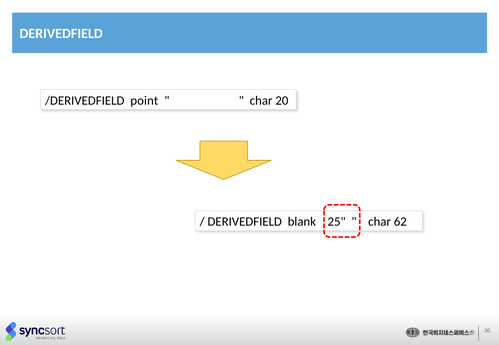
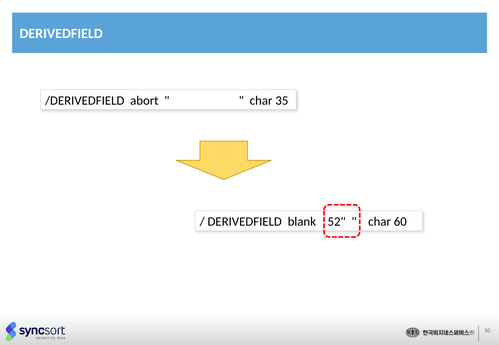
point: point -> abort (144, 101)
20: 20 -> 35 (282, 101)
25: 25 -> 52 (337, 222)
62: 62 -> 60 (400, 222)
